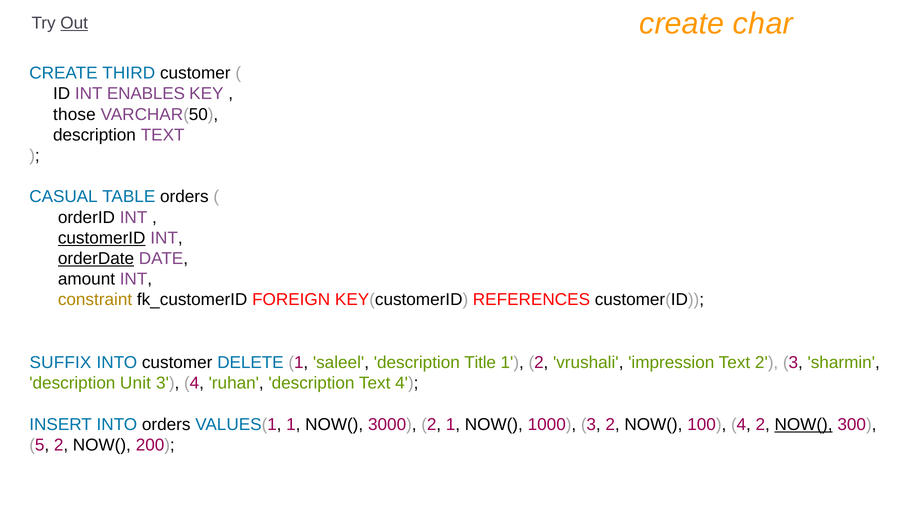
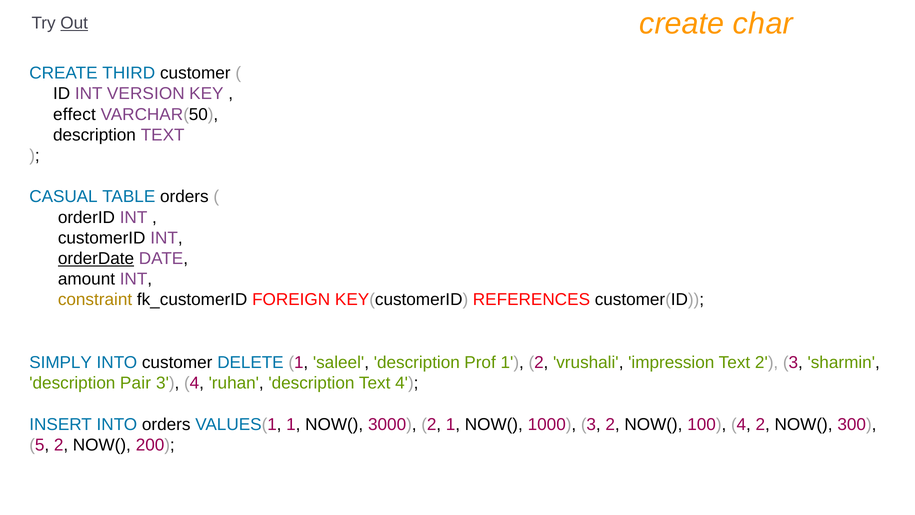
ENABLES: ENABLES -> VERSION (146, 94)
those: those -> effect (74, 114)
customerID underline: present -> none (102, 238)
SUFFIX: SUFFIX -> SIMPLY (61, 362)
Title: Title -> Prof (480, 362)
Unit: Unit -> Pair (135, 383)
NOW( underline: present -> none (804, 424)
